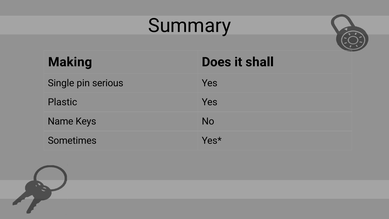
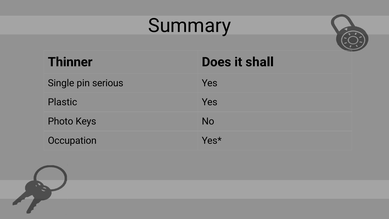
Making: Making -> Thinner (70, 62)
Name: Name -> Photo (61, 121)
Sometimes: Sometimes -> Occupation (72, 141)
